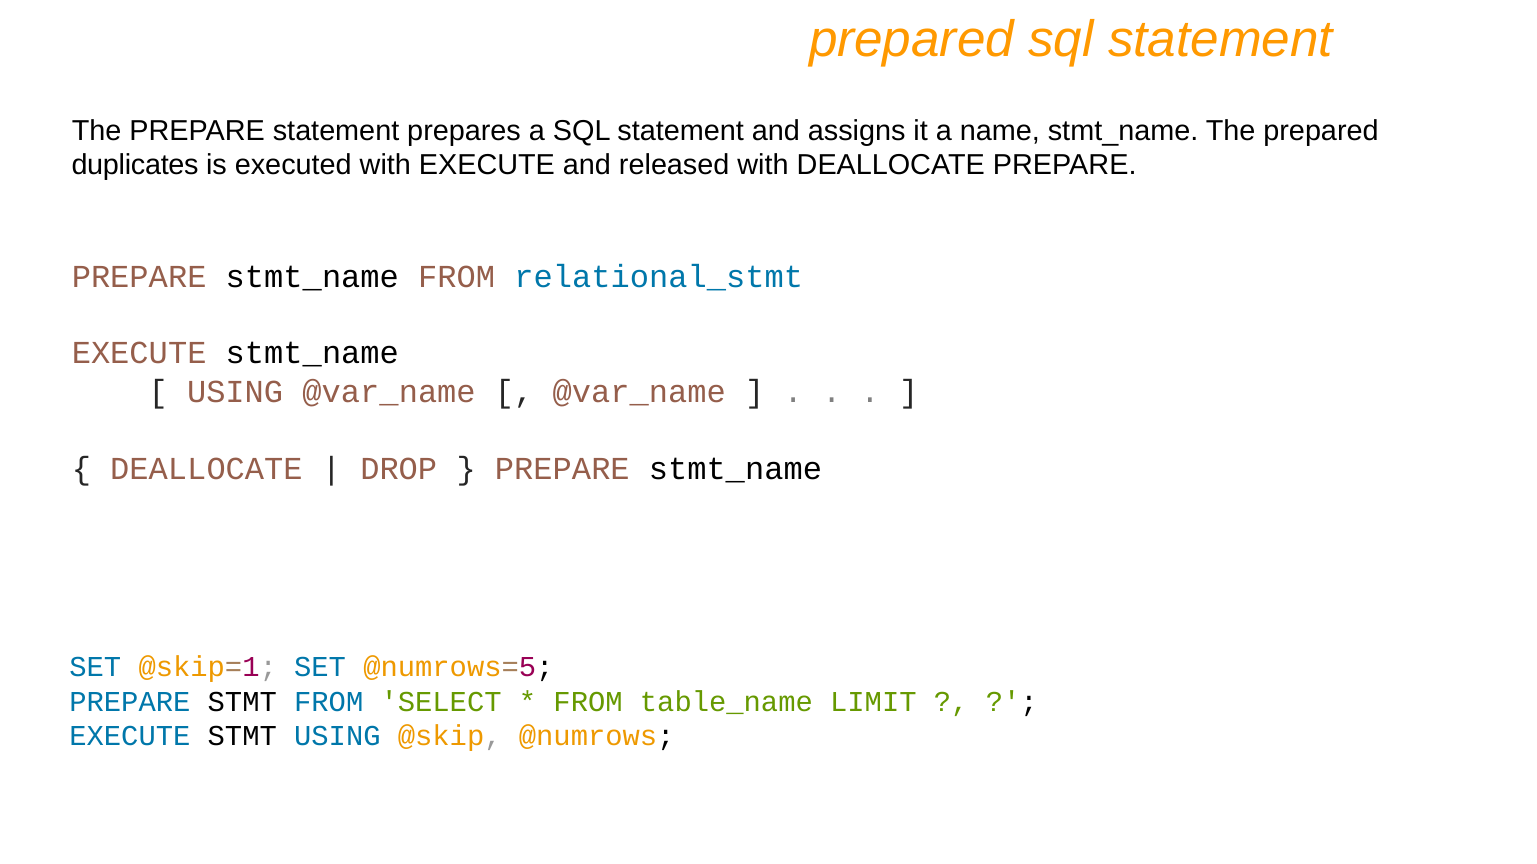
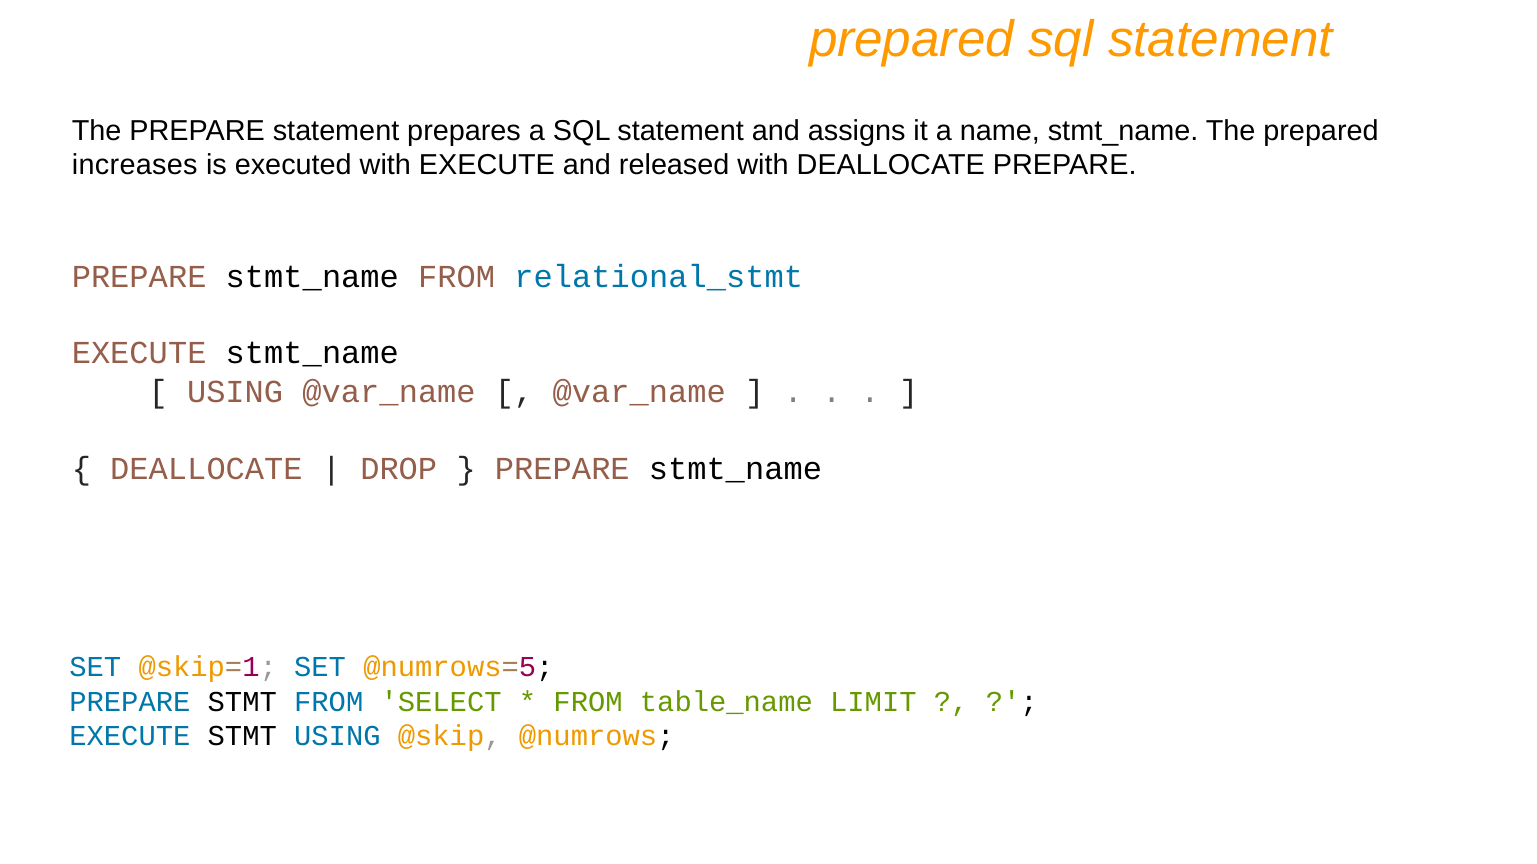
duplicates: duplicates -> increases (135, 165)
